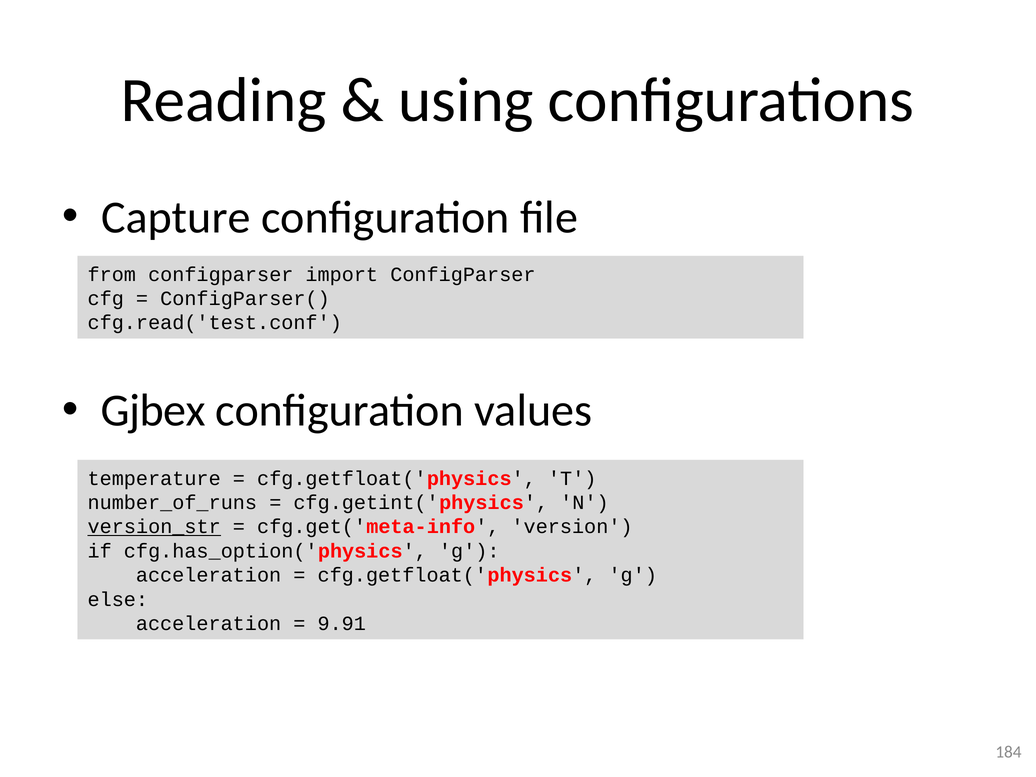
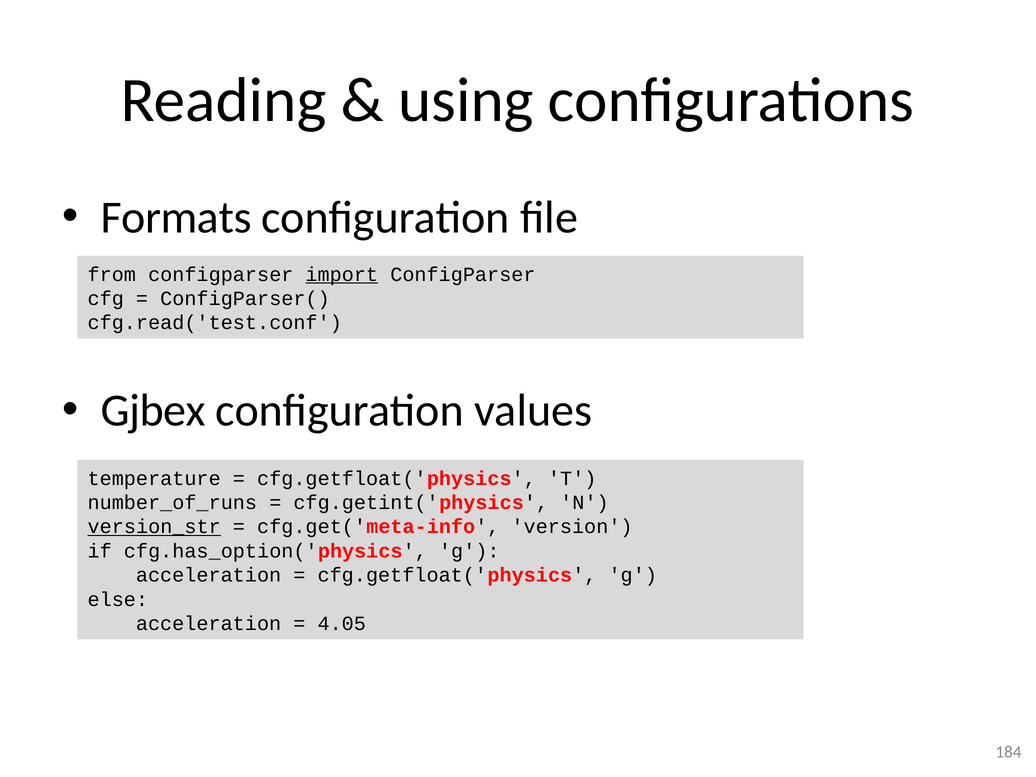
Capture: Capture -> Formats (176, 217)
import underline: none -> present (342, 274)
9.91: 9.91 -> 4.05 (342, 624)
